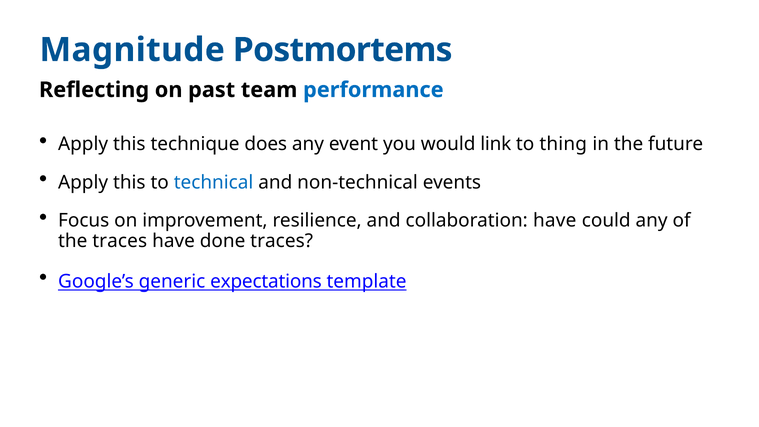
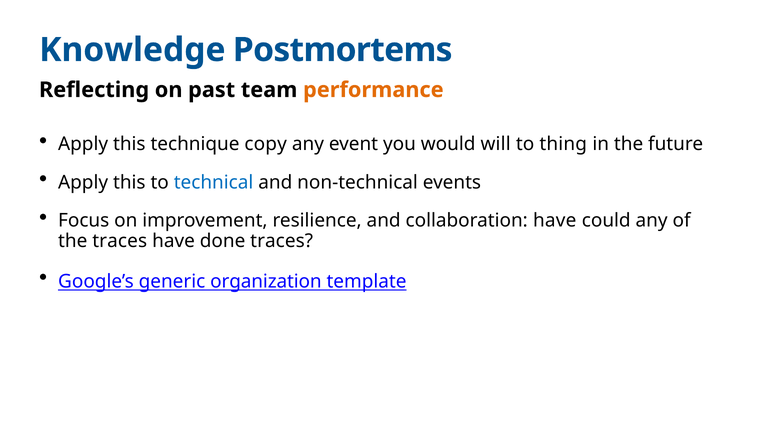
Magnitude: Magnitude -> Knowledge (132, 50)
performance colour: blue -> orange (373, 90)
does: does -> copy (266, 144)
link: link -> will (496, 144)
expectations: expectations -> organization (266, 282)
